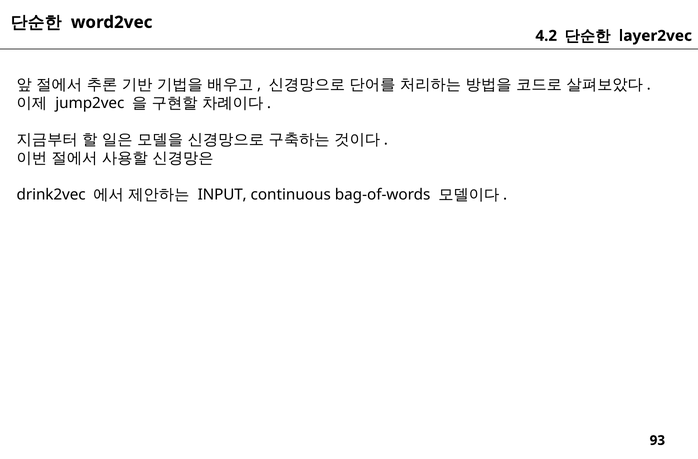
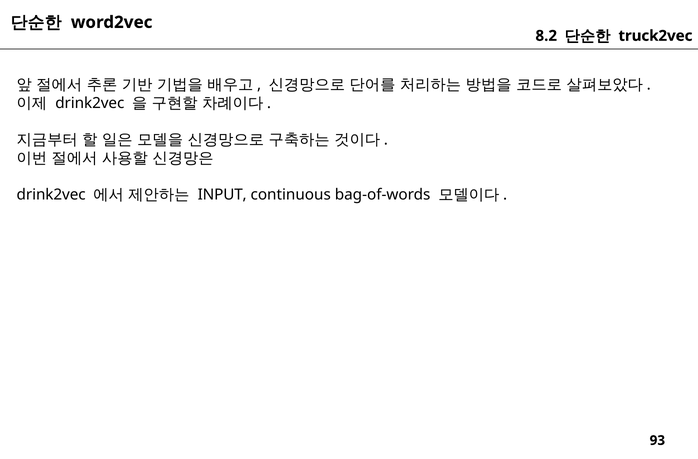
4.2: 4.2 -> 8.2 (546, 36)
layer2vec: layer2vec -> truck2vec (655, 36)
jump2vec: jump2vec -> drink2vec (90, 103)
